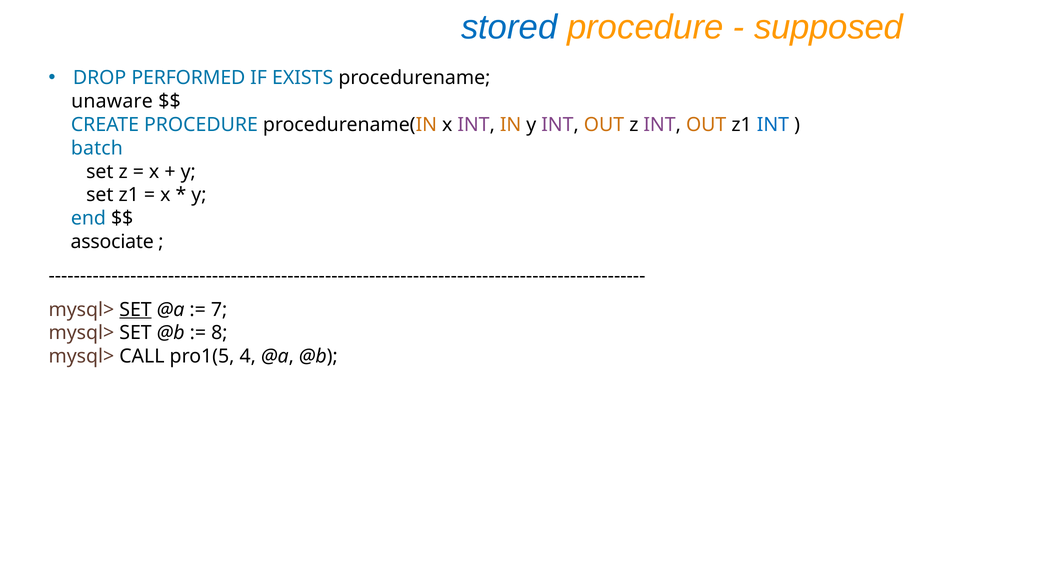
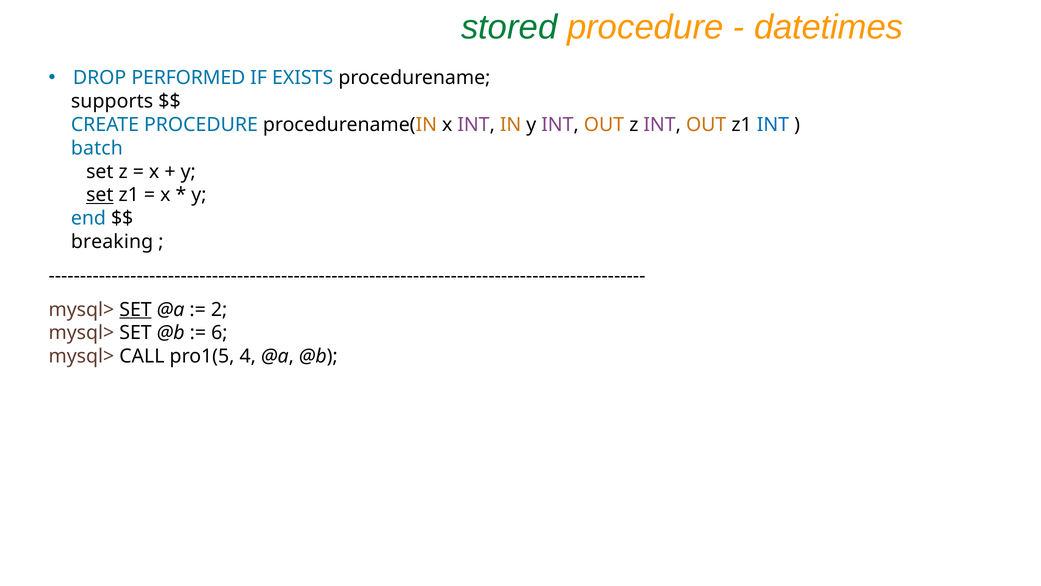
stored colour: blue -> green (509, 27)
supposed: supposed -> datetimes (829, 27)
unaware: unaware -> supports (112, 101)
set underline: none -> present (100, 195)
associate: associate -> breaking (112, 242)
7: 7 -> 2 (219, 309)
8: 8 -> 6 (219, 333)
